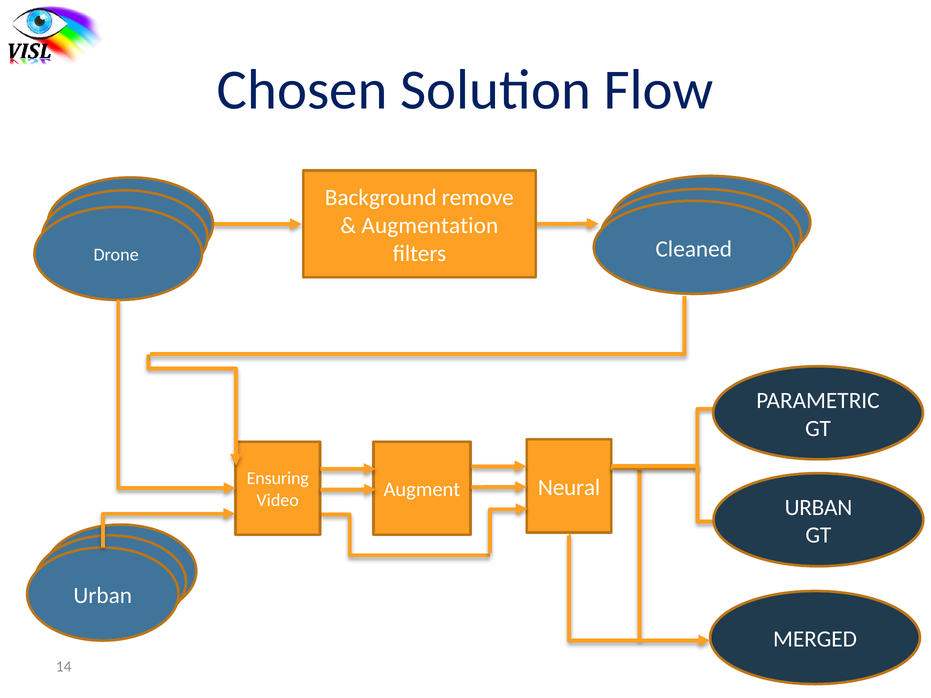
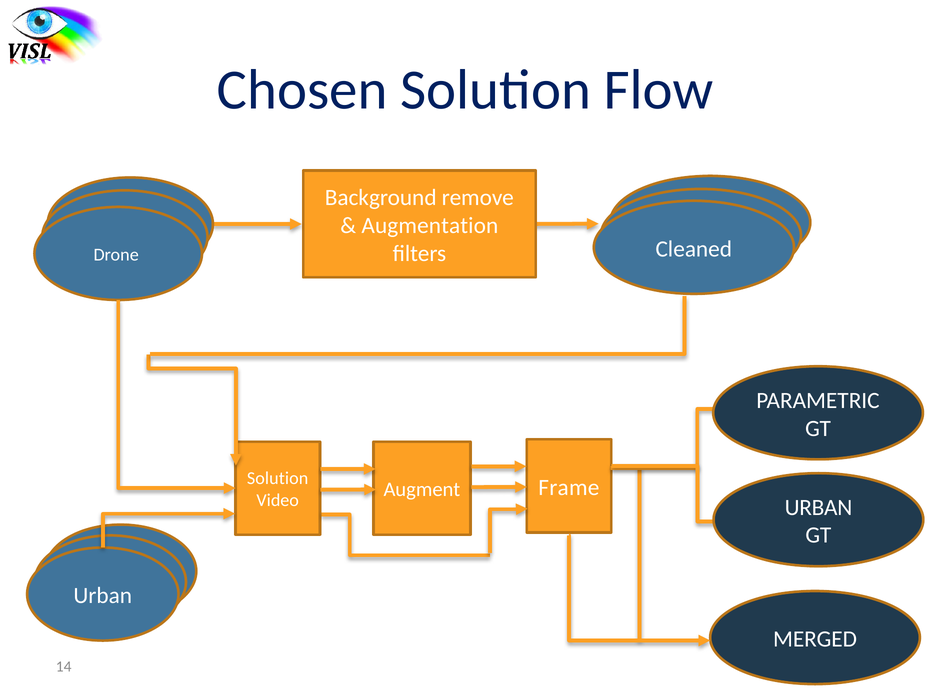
Ensuring: Ensuring -> Solution (278, 479)
Neural: Neural -> Frame (569, 488)
